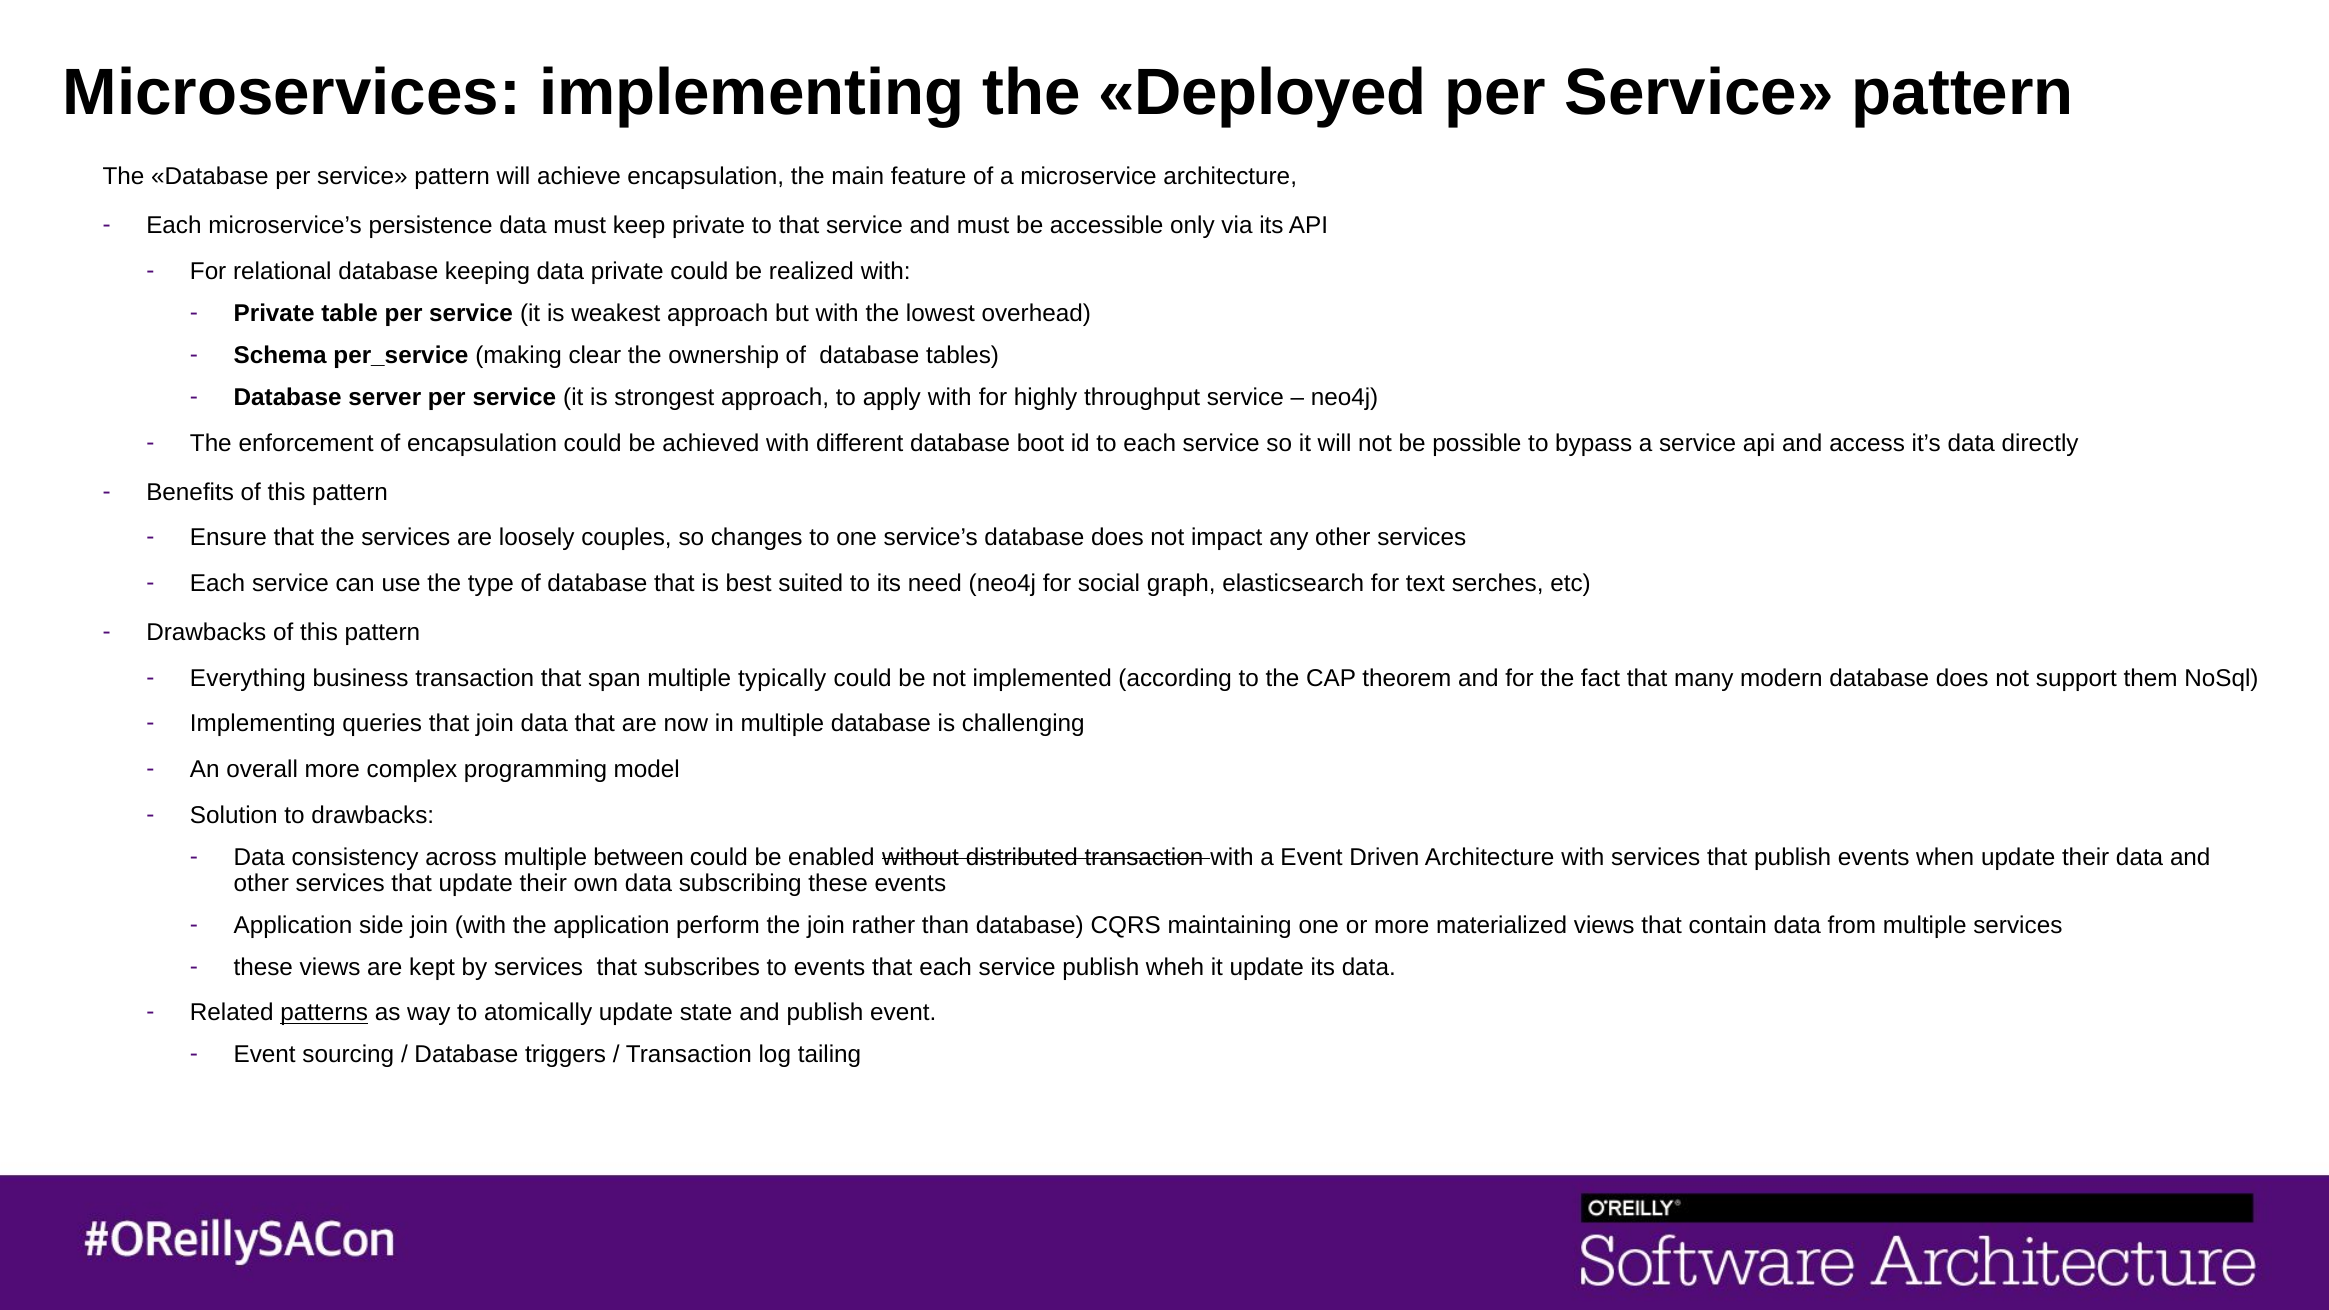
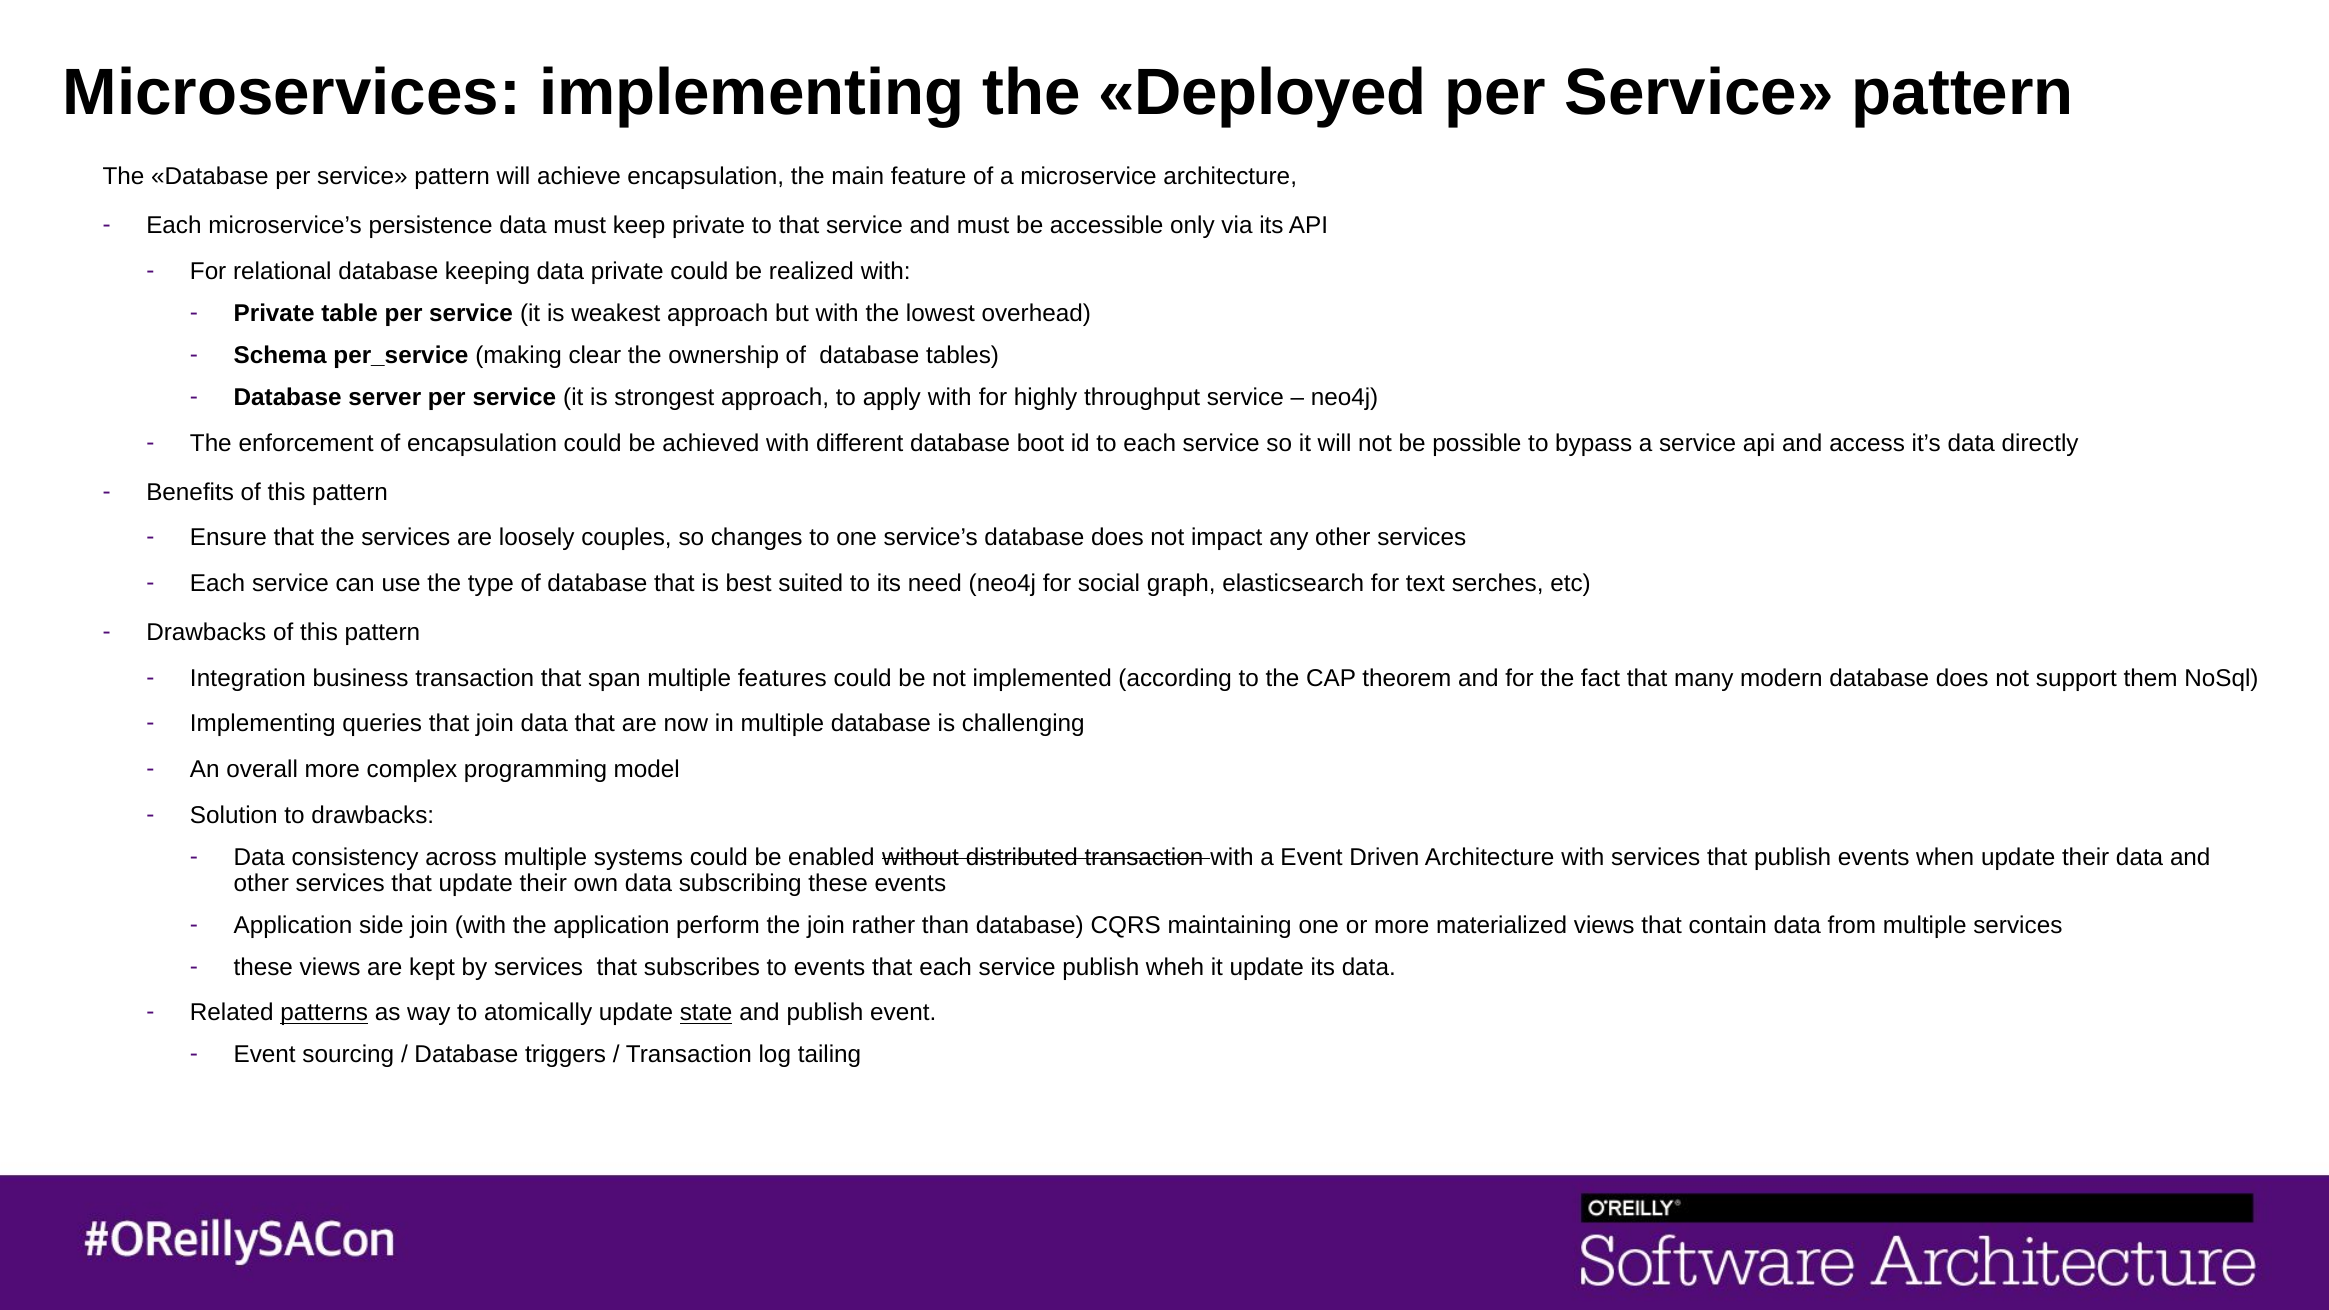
Everything: Everything -> Integration (248, 678)
typically: typically -> features (782, 678)
between: between -> systems (639, 857)
state underline: none -> present (706, 1013)
